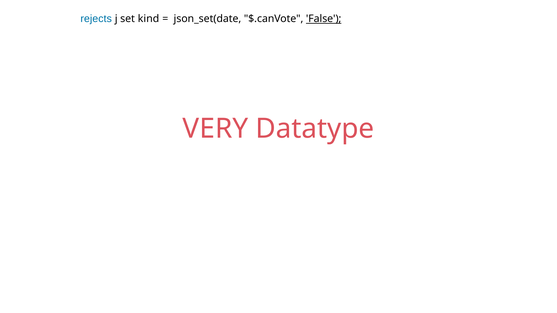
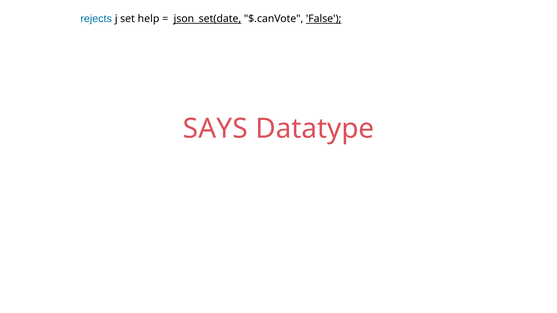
kind: kind -> help (149, 19)
json_set(date underline: none -> present (207, 19)
VERY: VERY -> SAYS (215, 129)
